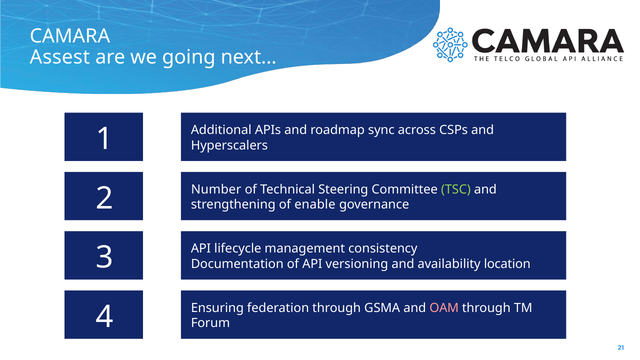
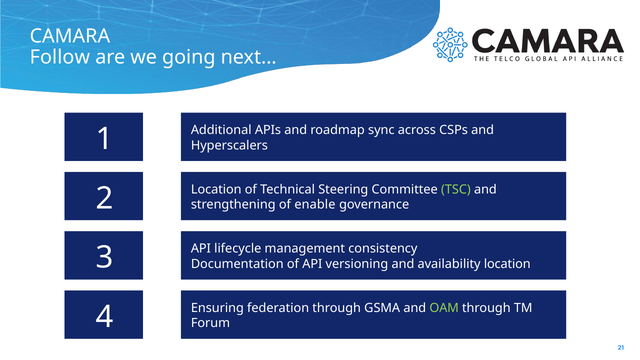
Assest: Assest -> Follow (60, 57)
Number: Number -> Location (216, 189)
OAM colour: pink -> light green (444, 308)
